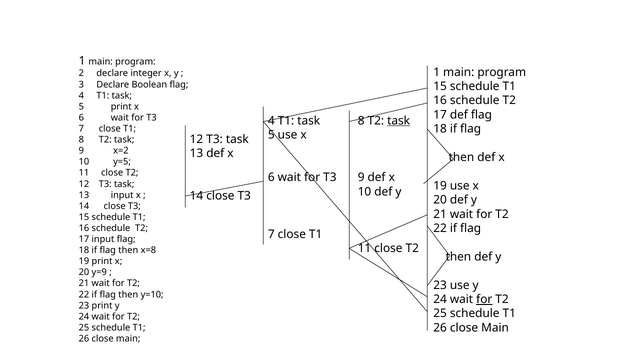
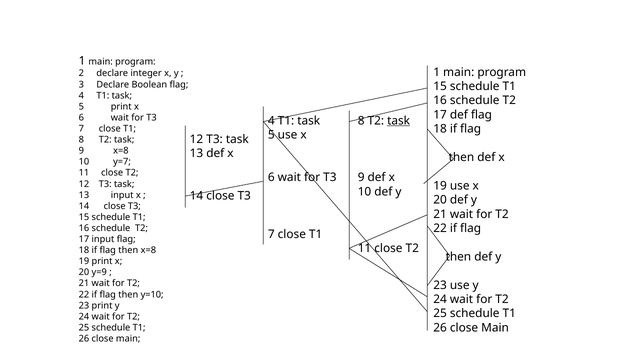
9 x=2: x=2 -> x=8 (121, 151)
y=5: y=5 -> y=7 (122, 162)
for underline: present -> none (484, 299)
